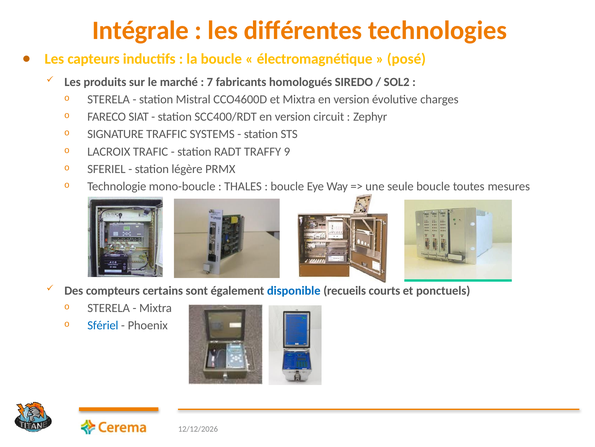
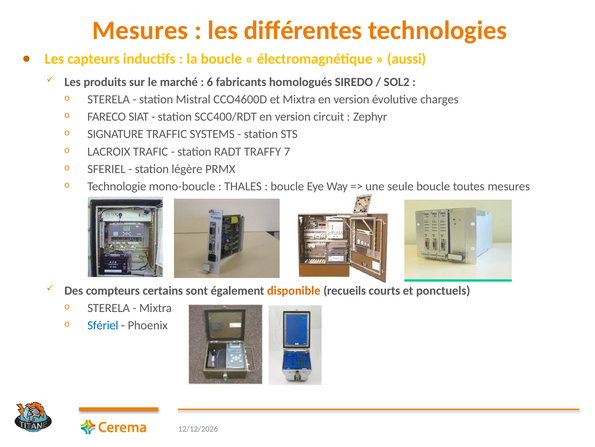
Intégrale: Intégrale -> Mesures (140, 30)
posé: posé -> aussi (407, 59)
7: 7 -> 6 (210, 82)
9: 9 -> 7 (287, 151)
disponible colour: blue -> orange (294, 290)
